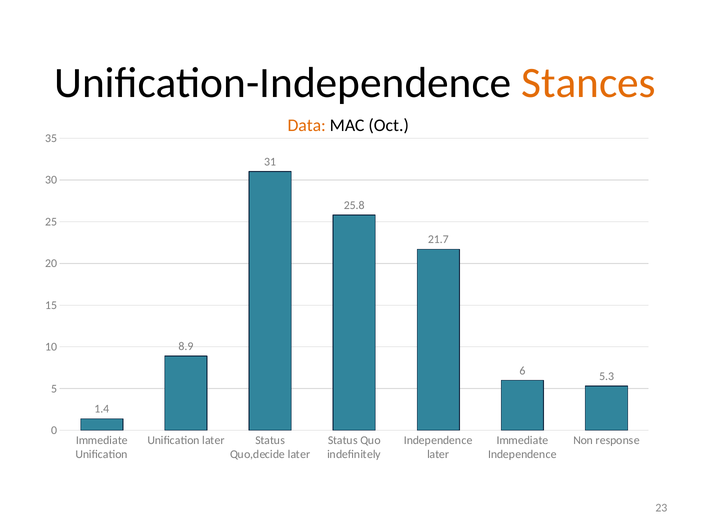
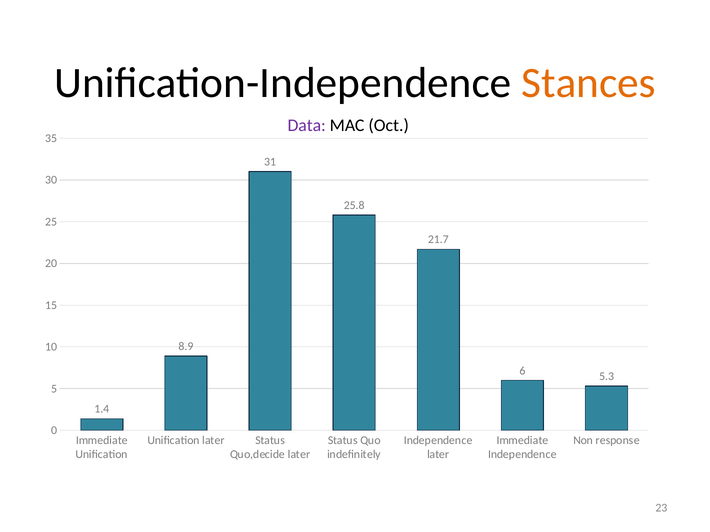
Data colour: orange -> purple (307, 125)
